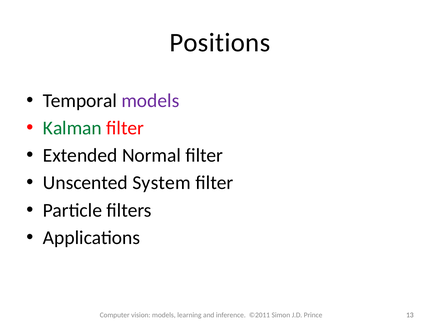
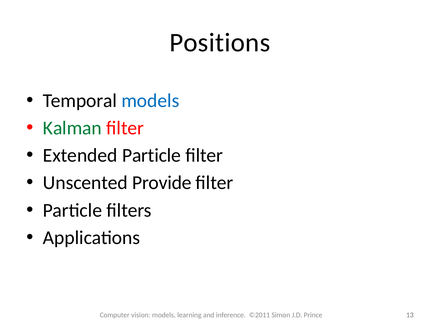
models colour: purple -> blue (150, 101)
Extended Normal: Normal -> Particle (152, 155)
System: System -> Provide (162, 183)
